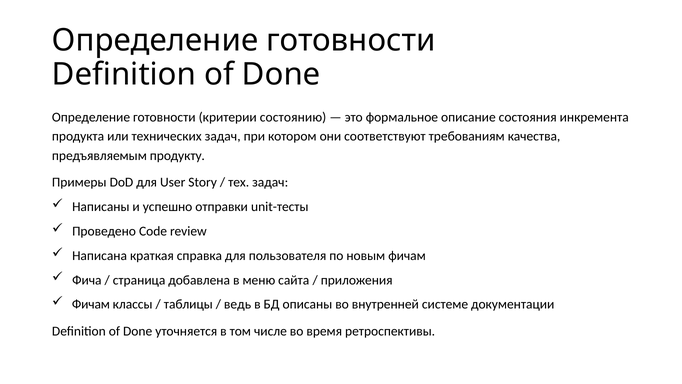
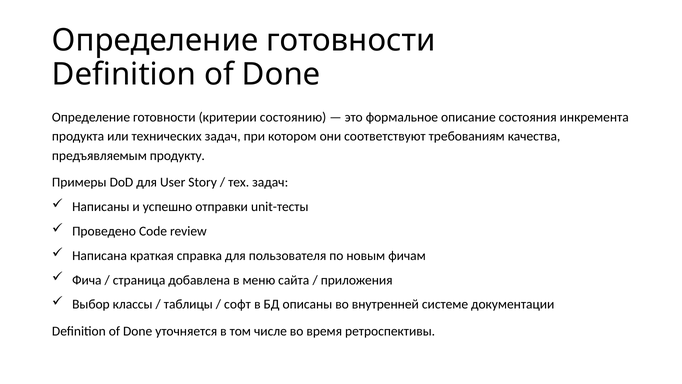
Фичам: Фичам -> Выбор (91, 304)
ведь: ведь -> софт (237, 304)
